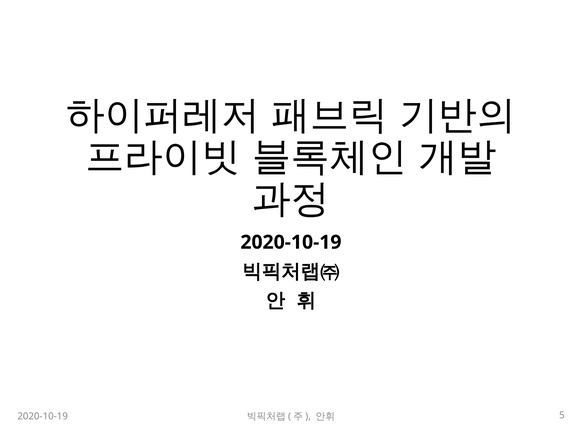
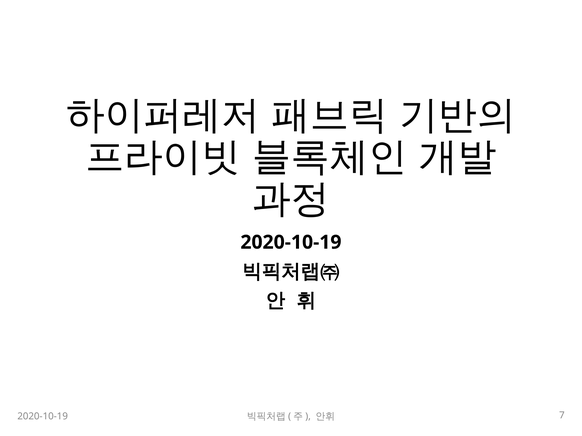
5: 5 -> 7 (562, 416)
